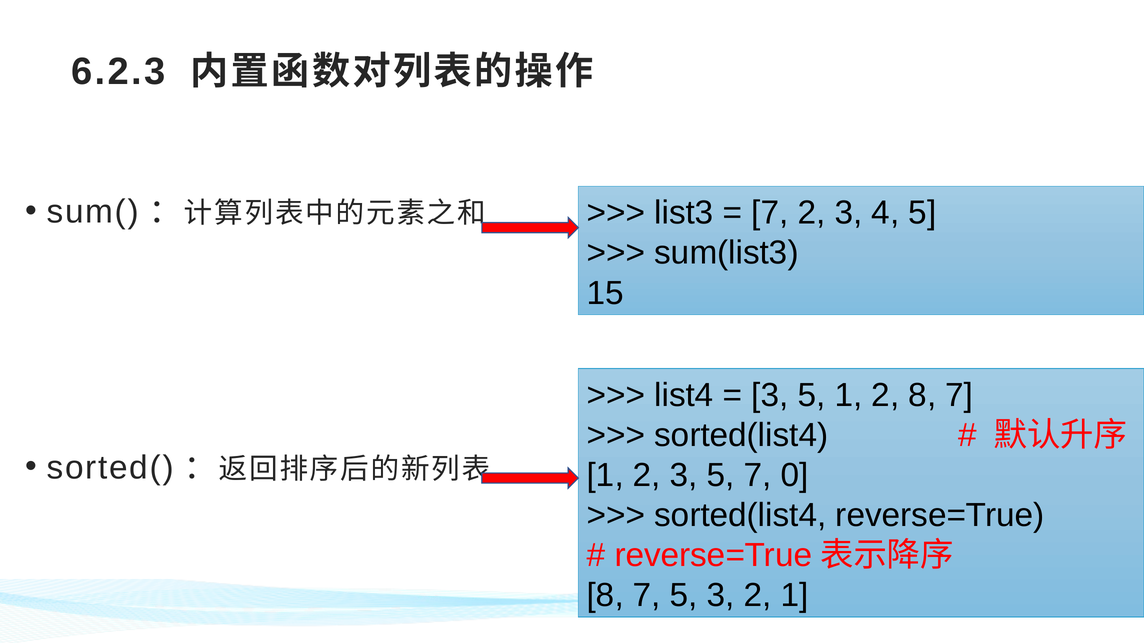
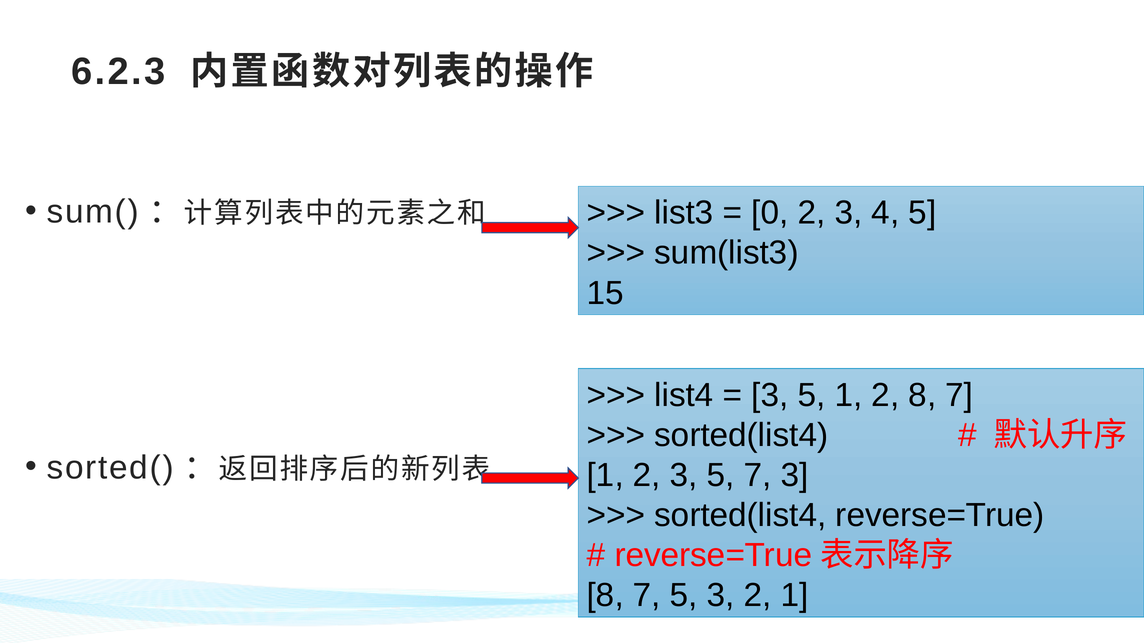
7: 7 -> 0 (770, 213)
7 0: 0 -> 3 (795, 475)
